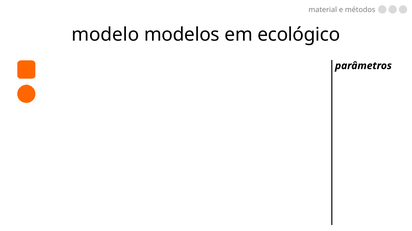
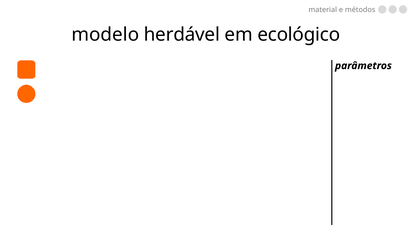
modelos: modelos -> herdável (182, 35)
